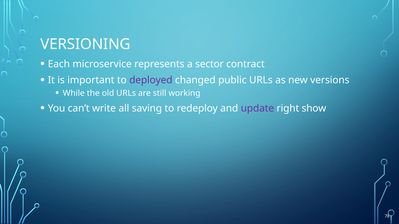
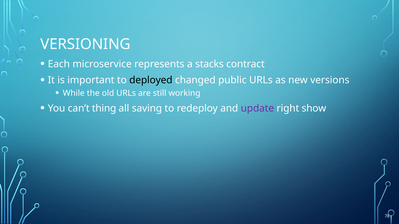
sector: sector -> stacks (209, 64)
deployed colour: purple -> black (151, 80)
write: write -> thing (104, 109)
